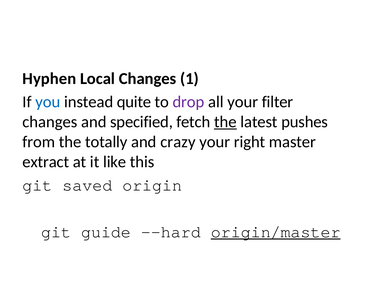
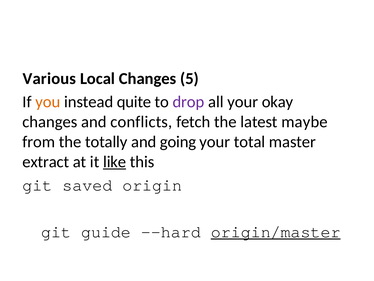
Hyphen: Hyphen -> Various (49, 78)
1: 1 -> 5 (190, 78)
you colour: blue -> orange (48, 102)
filter: filter -> okay (278, 102)
specified: specified -> conflicts (141, 122)
the underline: present -> none (225, 122)
pushes: pushes -> maybe (304, 122)
crazy: crazy -> going (178, 142)
right: right -> total (250, 142)
like underline: none -> present (115, 162)
